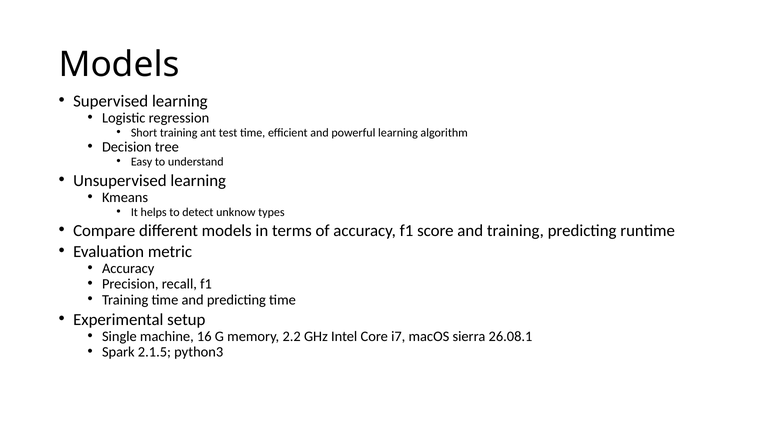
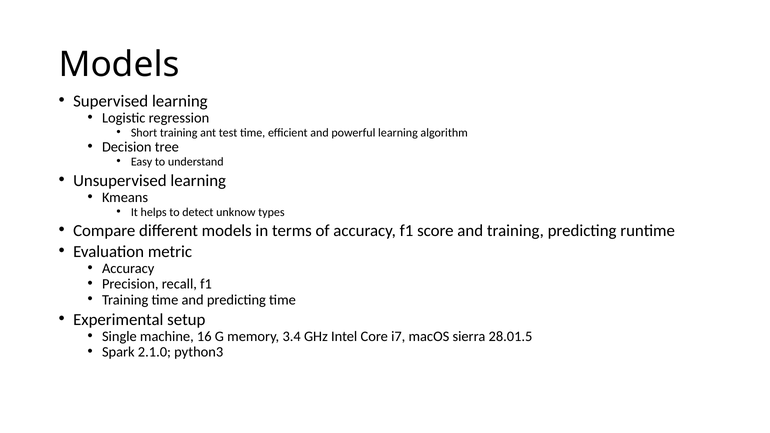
2.2: 2.2 -> 3.4 (292, 337)
26.08.1: 26.08.1 -> 28.01.5 (511, 337)
2.1.5: 2.1.5 -> 2.1.0 (154, 352)
